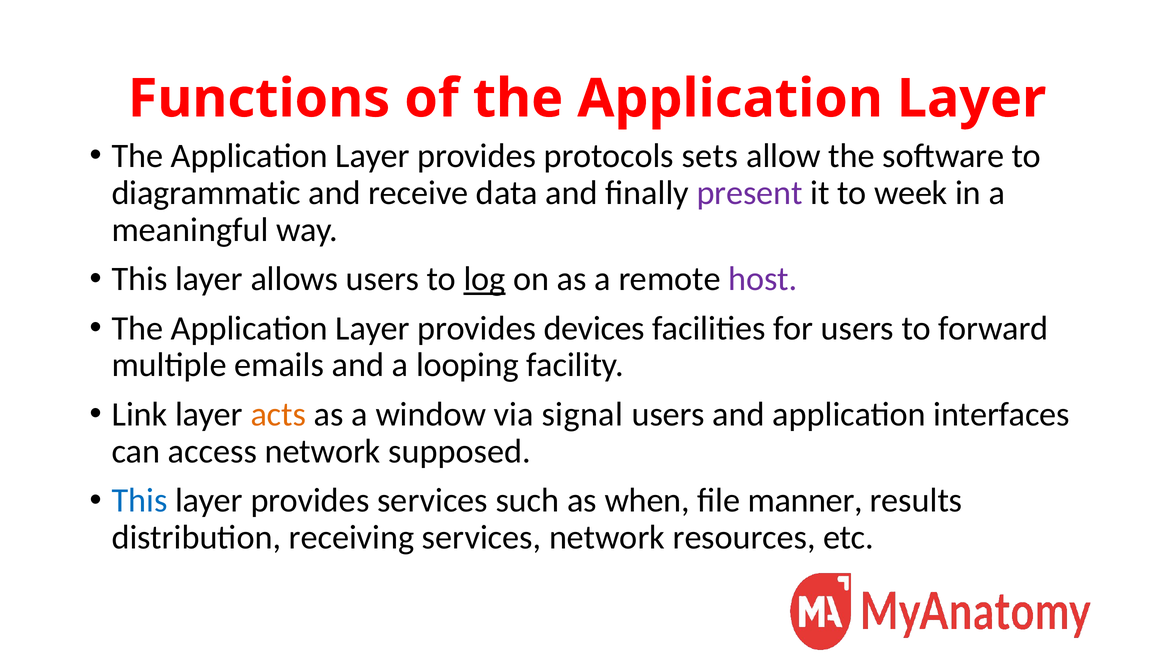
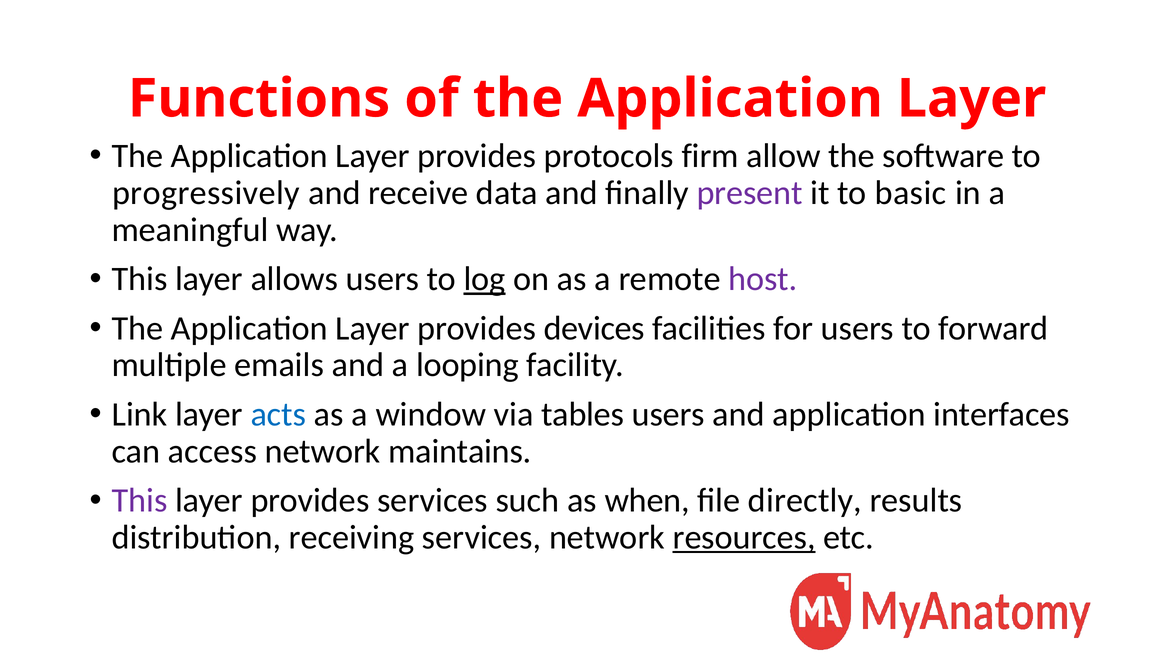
sets: sets -> firm (710, 156)
diagrammatic: diagrammatic -> progressively (206, 193)
week: week -> basic (911, 193)
acts colour: orange -> blue (278, 414)
signal: signal -> tables (583, 414)
supposed: supposed -> maintains (460, 451)
This colour: blue -> purple (140, 500)
manner: manner -> directly (805, 500)
resources underline: none -> present (744, 537)
